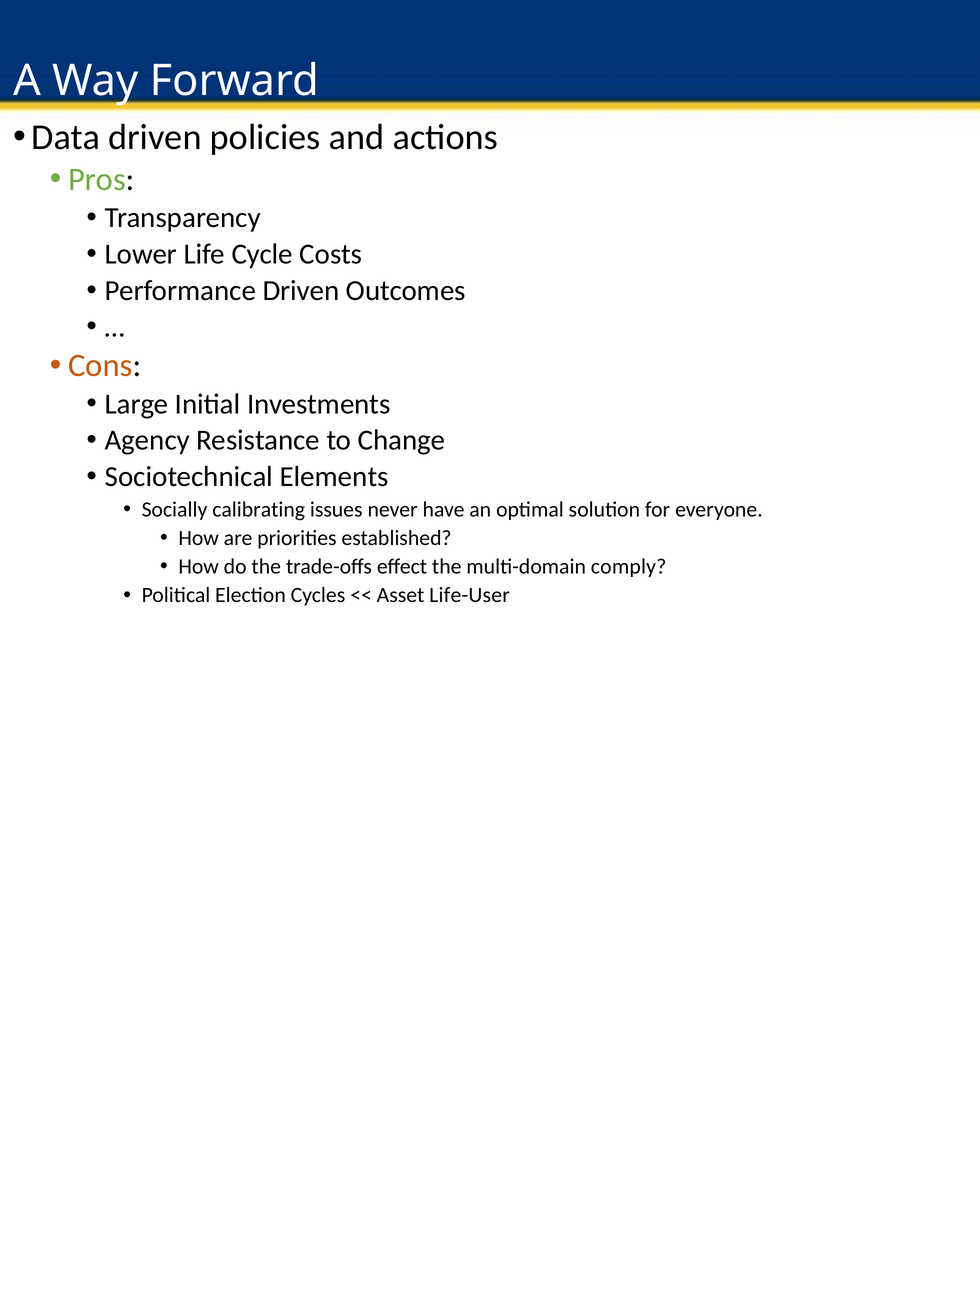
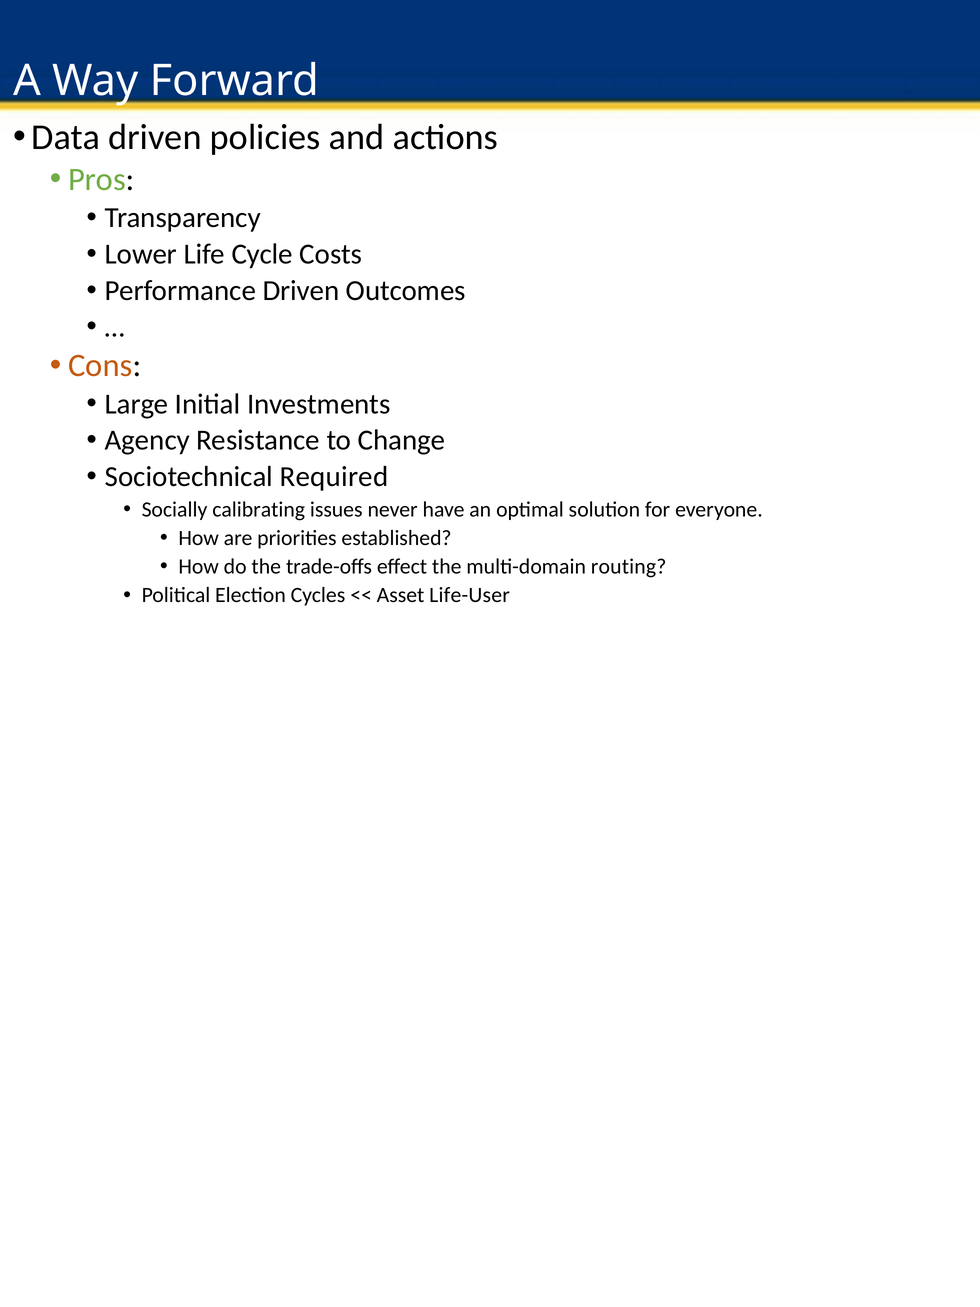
Elements: Elements -> Required (334, 477)
comply: comply -> routing (629, 566)
